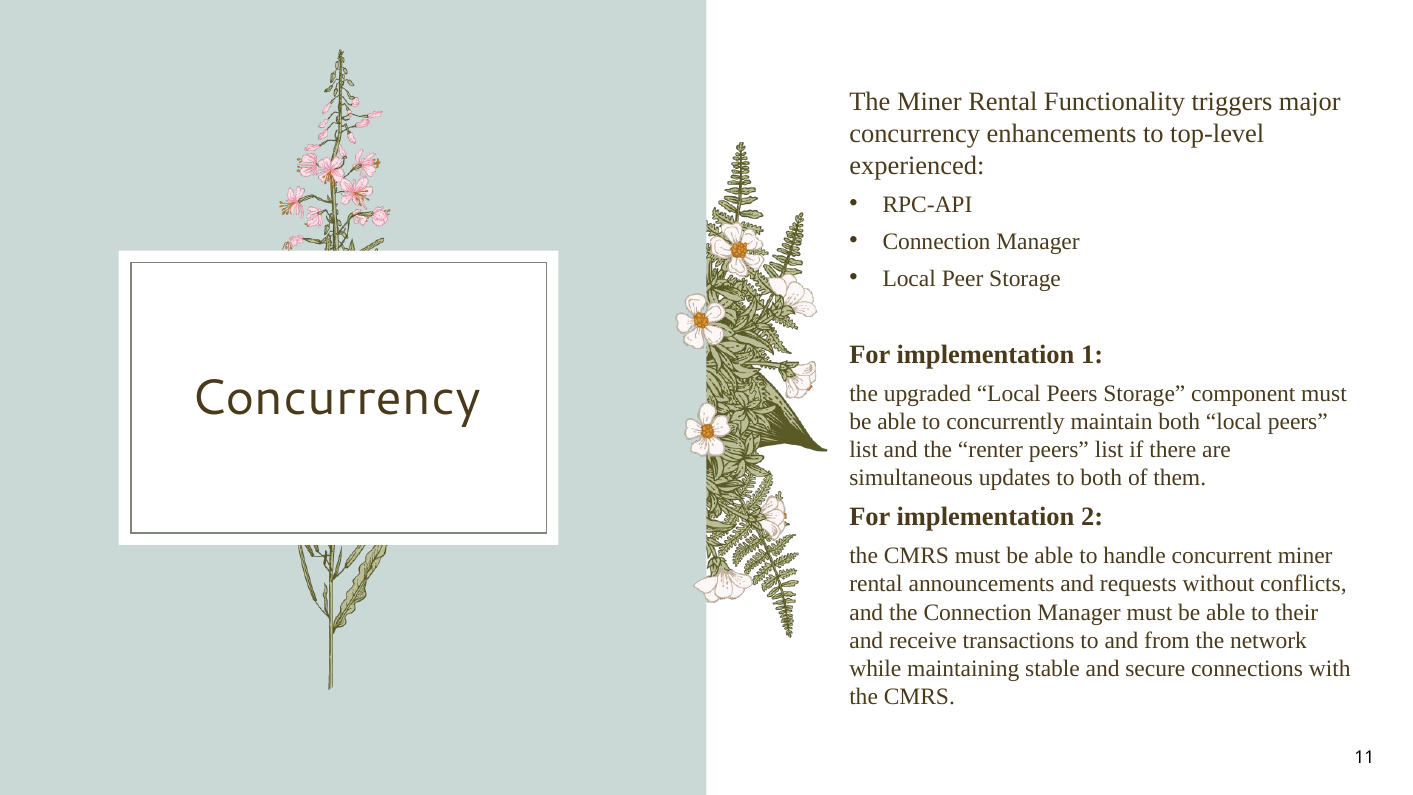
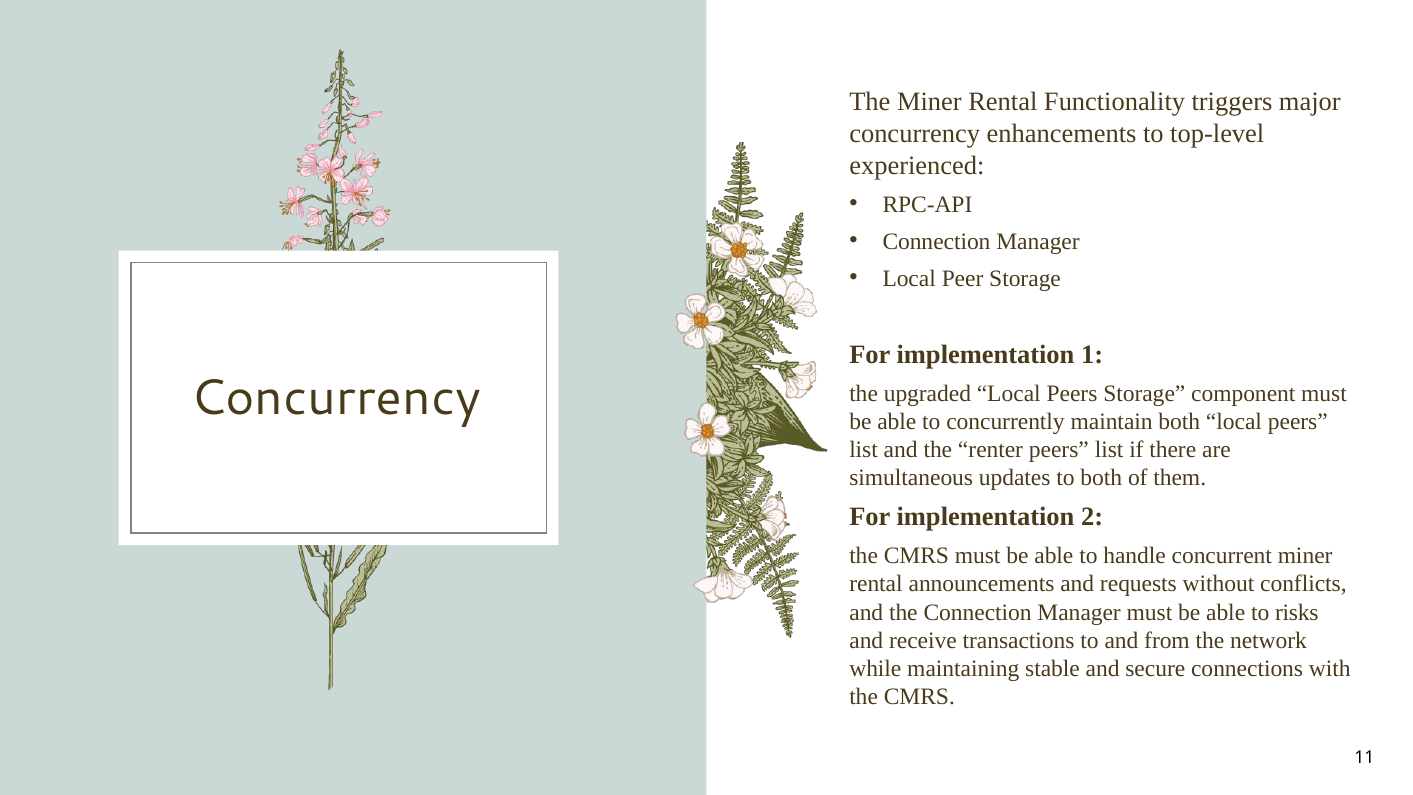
their: their -> risks (1297, 612)
